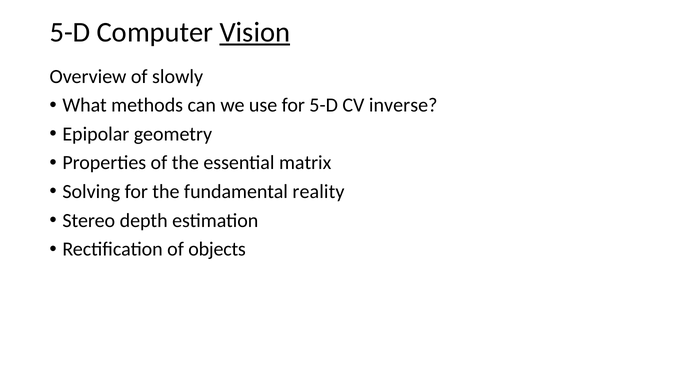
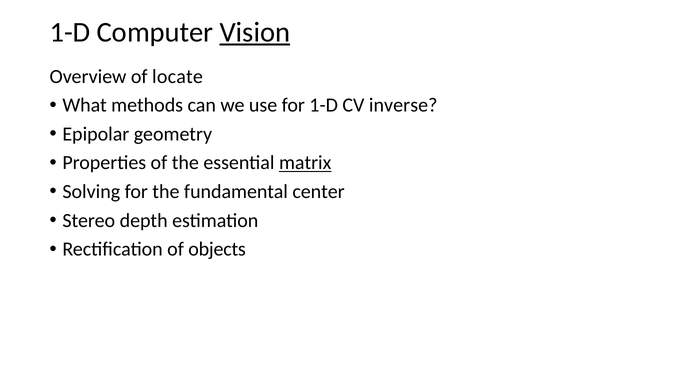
5-D: 5-D -> 1-D (70, 32)
slowly: slowly -> locate (178, 77)
for 5-D: 5-D -> 1-D (324, 105)
matrix underline: none -> present (305, 163)
reality: reality -> center (319, 192)
